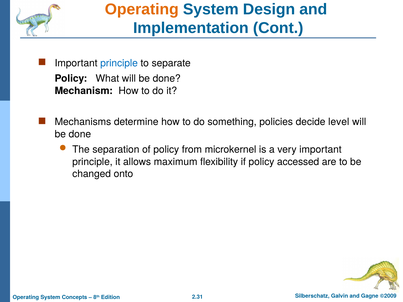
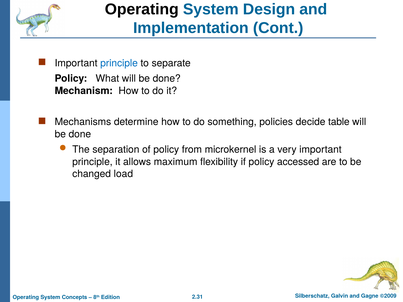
Operating colour: orange -> black (142, 9)
level: level -> table (339, 122)
onto: onto -> load (123, 174)
